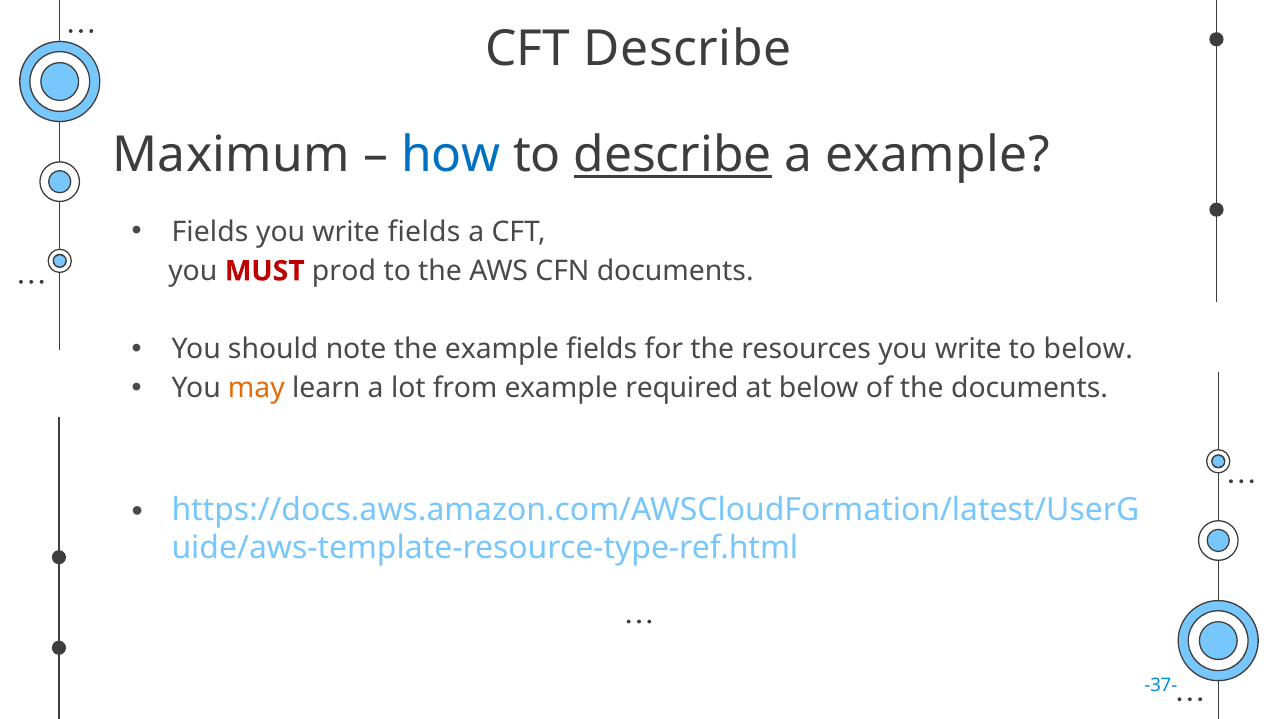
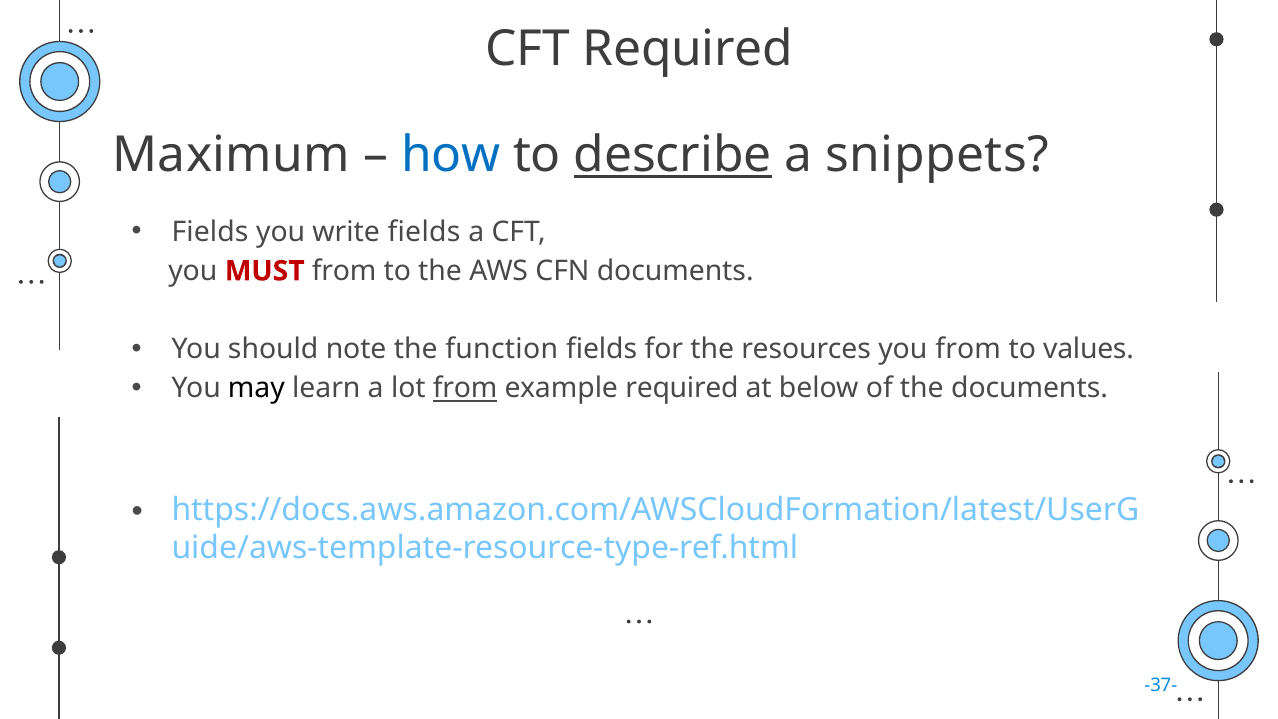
CFT Describe: Describe -> Required (688, 49)
a example: example -> snippets (937, 155)
MUST prod: prod -> from (344, 271)
the example: example -> function (502, 349)
resources you write: write -> from (968, 349)
to below: below -> values (1089, 349)
may colour: orange -> black (256, 388)
from underline: none -> present (465, 388)
